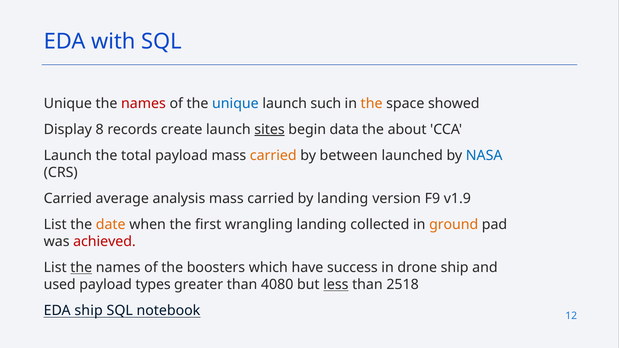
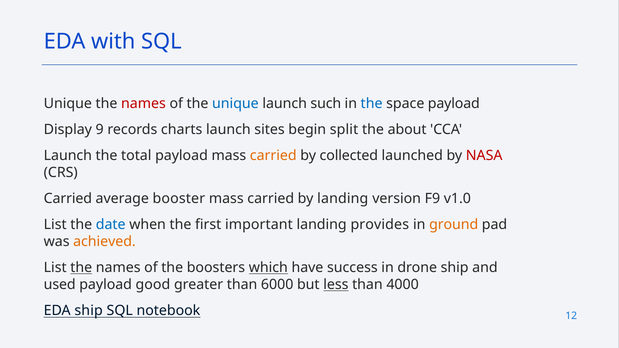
the colour: orange -> blue (372, 104)
space showed: showed -> payload (454, 104)
8: 8 -> 9 (100, 130)
create: create -> charts (182, 130)
sites underline: present -> none (270, 130)
data: data -> split (344, 130)
between: between -> collected (349, 156)
NASA colour: blue -> red (484, 156)
analysis: analysis -> booster (179, 199)
v1.9: v1.9 -> v1.0 (457, 199)
date colour: orange -> blue (111, 225)
wrangling: wrangling -> important (259, 225)
collected: collected -> provides (380, 225)
achieved colour: red -> orange (104, 242)
which underline: none -> present (268, 268)
types: types -> good (153, 285)
4080: 4080 -> 6000 (277, 285)
2518: 2518 -> 4000 (403, 285)
